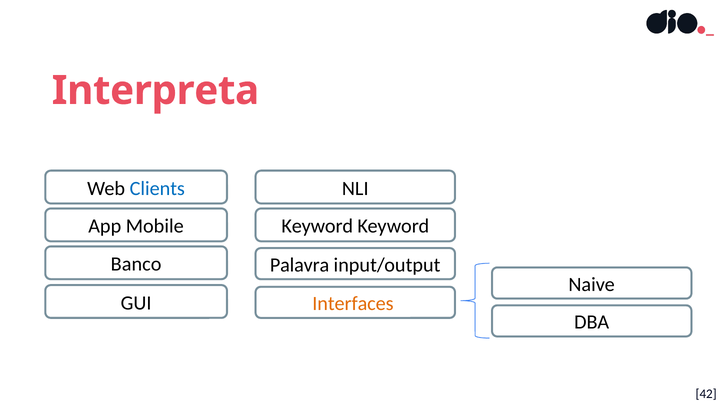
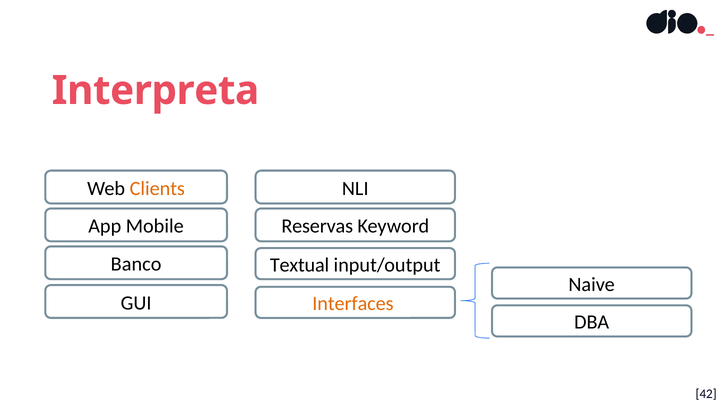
Clients colour: blue -> orange (157, 188)
Keyword: Keyword -> Reservas (317, 226)
Palavra: Palavra -> Textual (300, 265)
